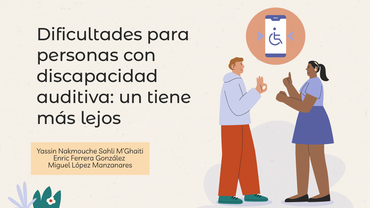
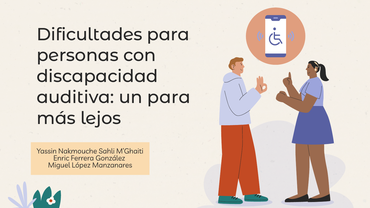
un tiene: tiene -> para (169, 97)
